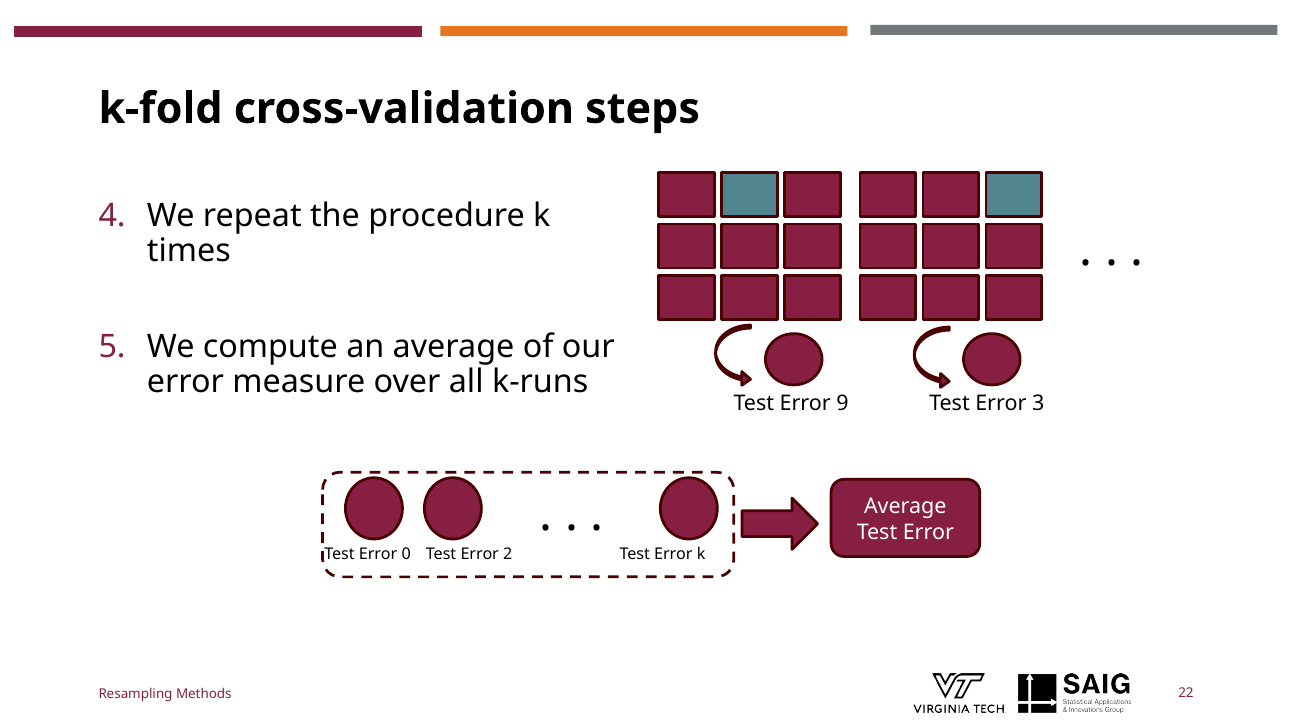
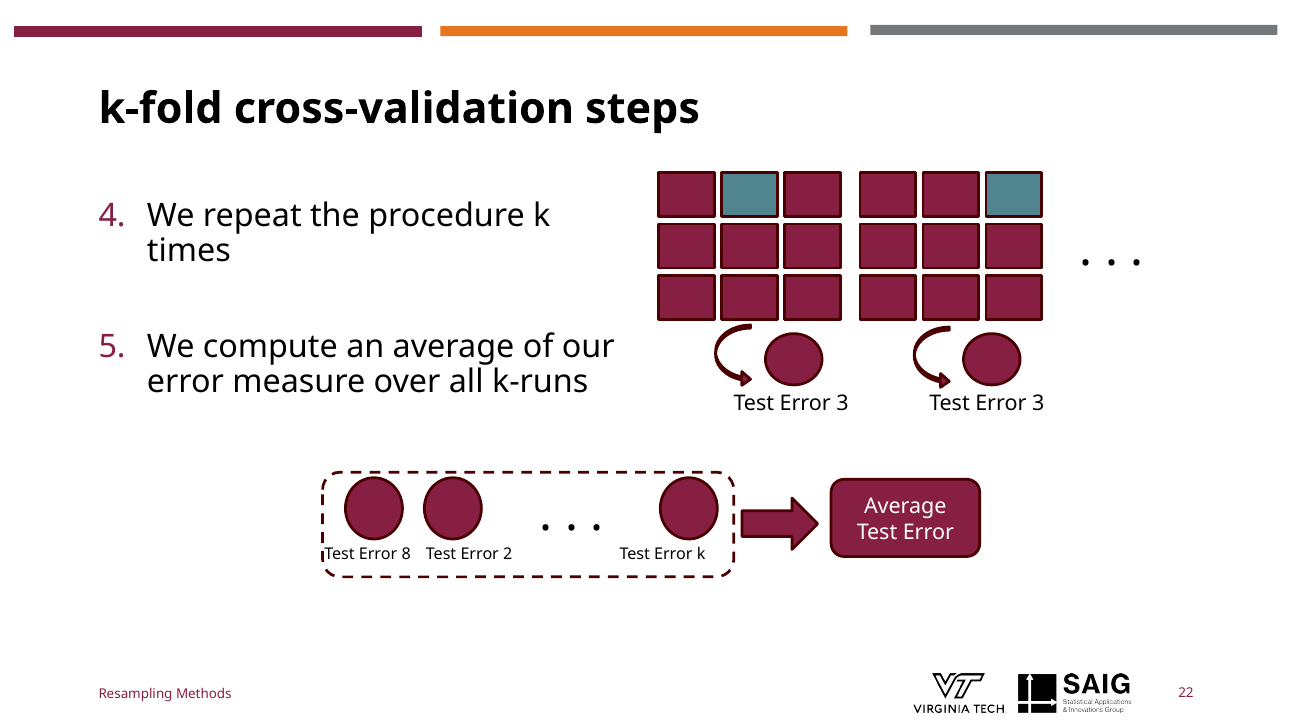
9: 9 -> 3 (843, 404)
0: 0 -> 8 (406, 554)
